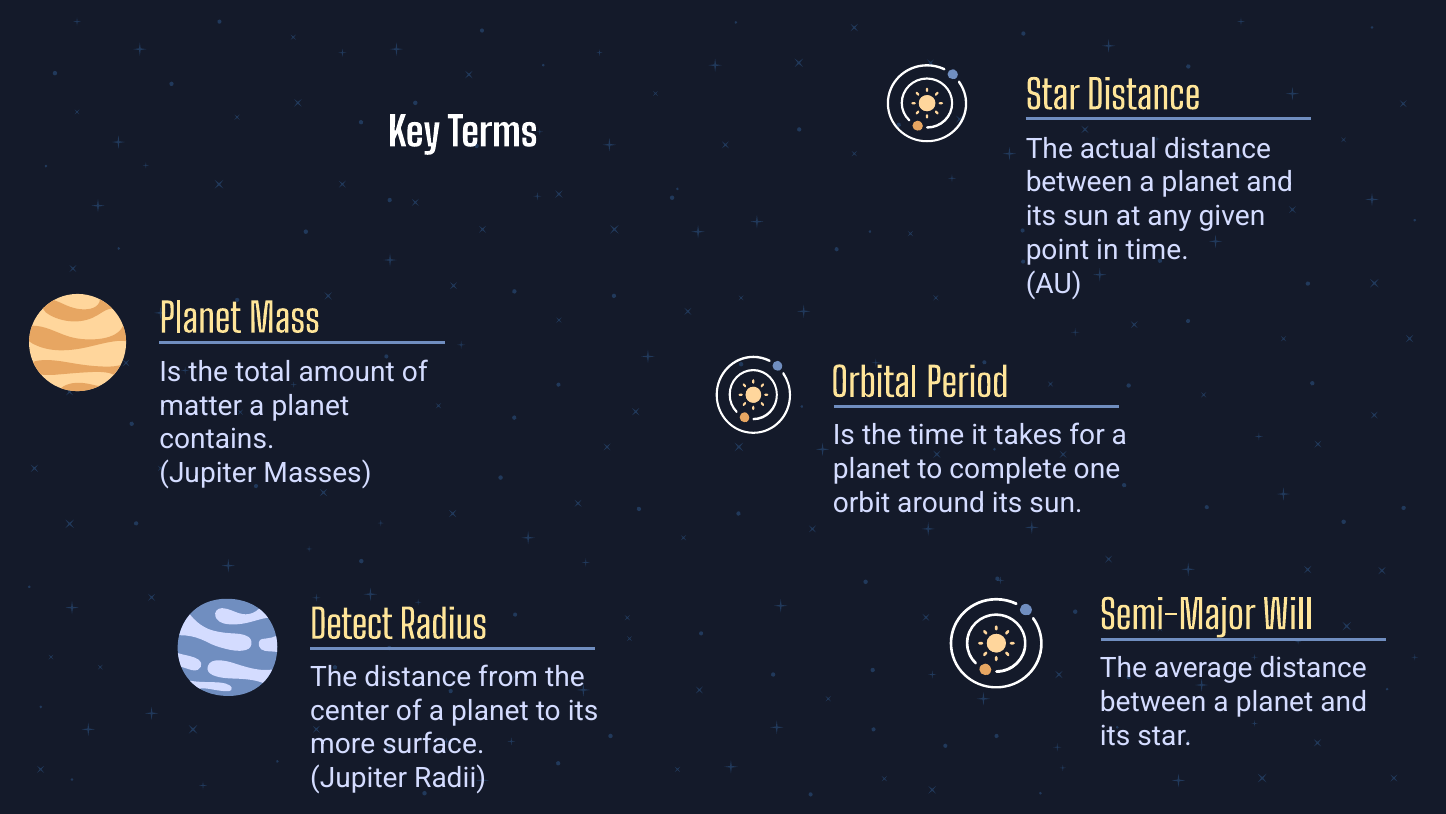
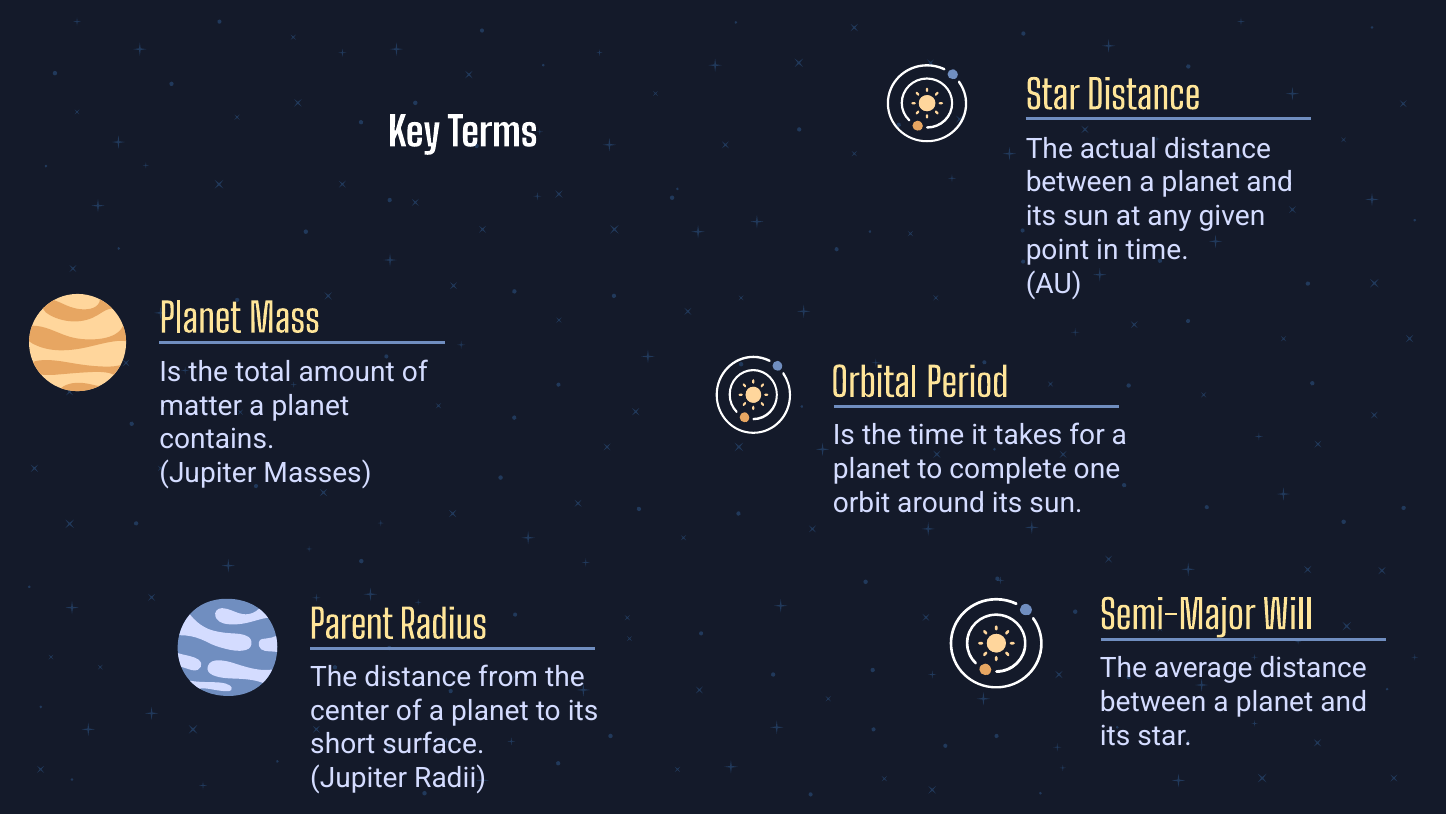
Detect: Detect -> Parent (351, 625)
more: more -> short (343, 744)
